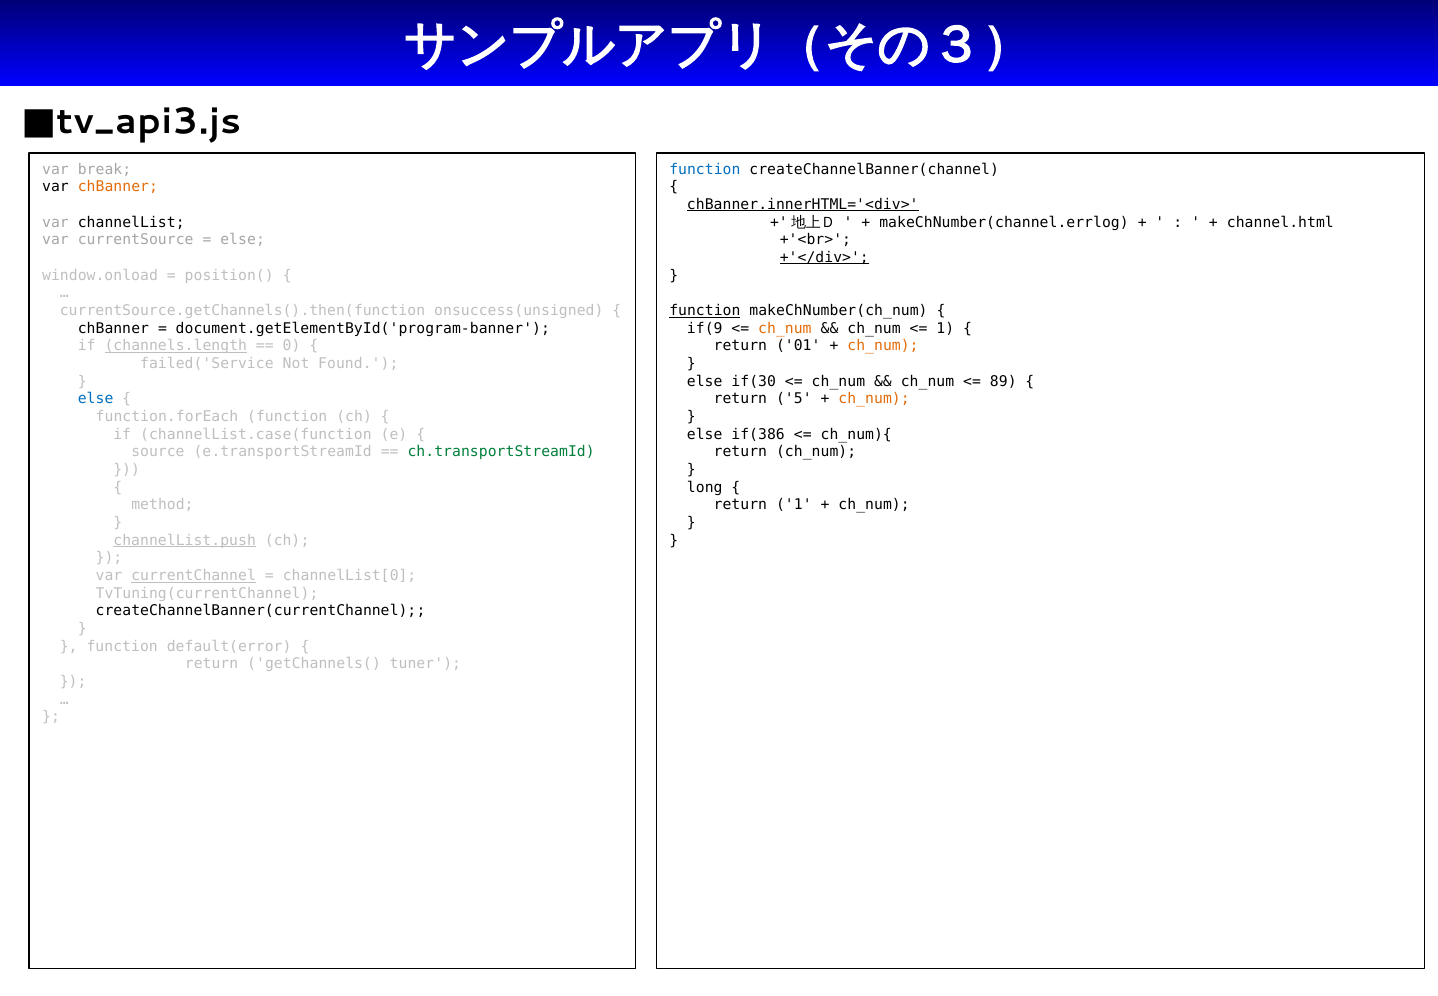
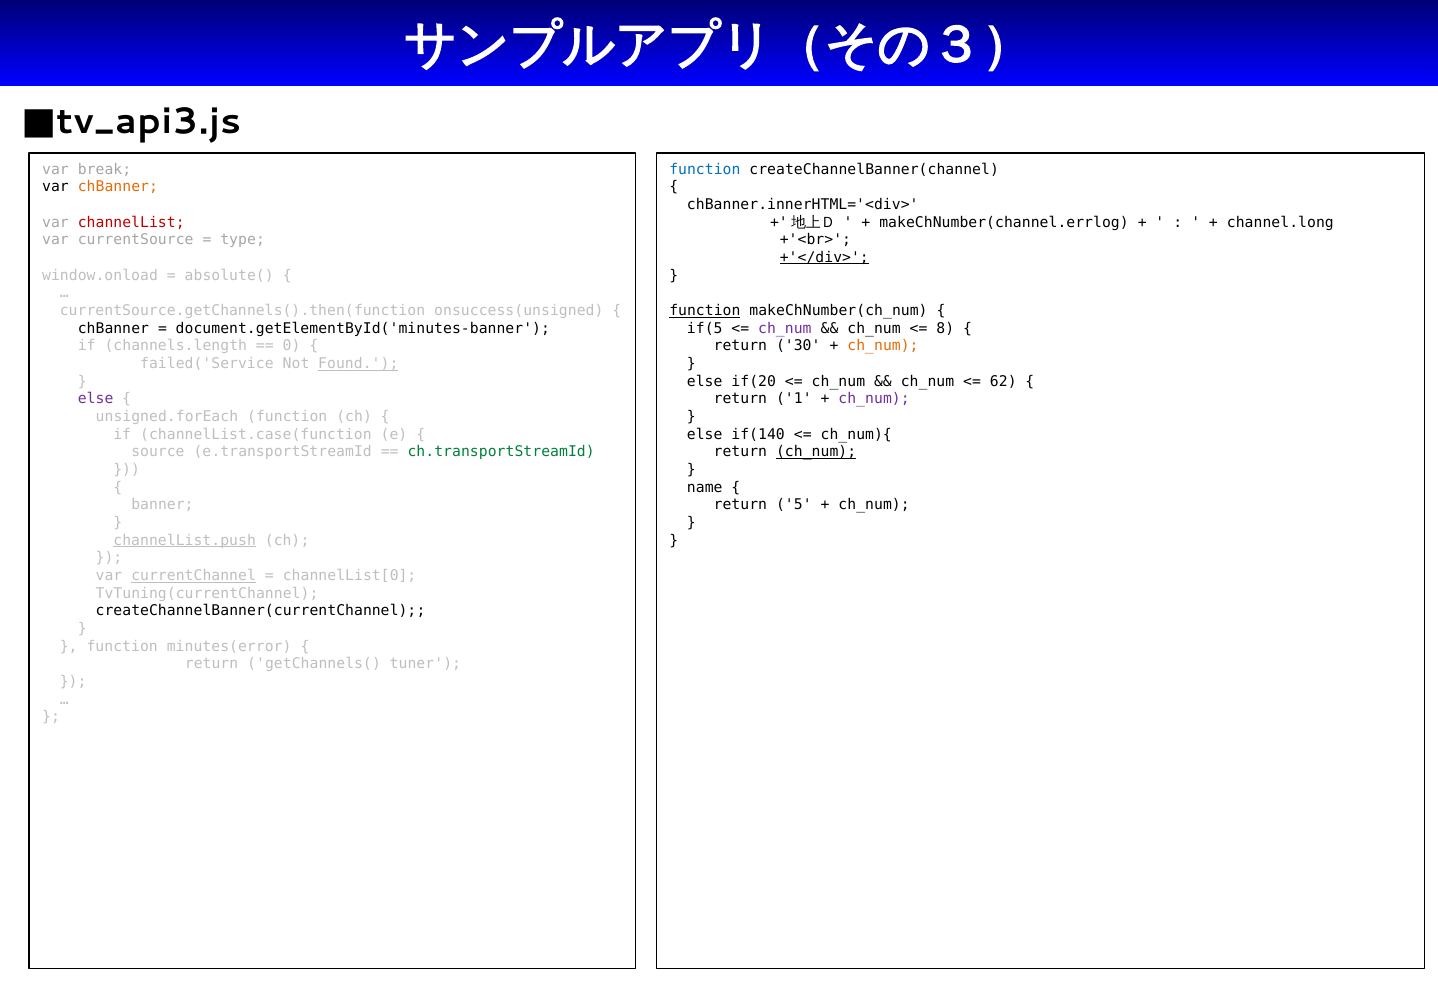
chBanner.innerHTML='<div> underline: present -> none (803, 204)
channelList colour: black -> red (131, 222)
channel.html: channel.html -> channel.long (1280, 222)
else: else -> type (243, 240)
position(: position( -> absolute( (229, 275)
document.getElementById('program-banner: document.getElementById('program-banner -> document.getElementById('minutes-banner (363, 328)
if(9: if(9 -> if(5 (705, 328)
ch_num colour: orange -> purple (785, 328)
1: 1 -> 8 (945, 328)
channels.length underline: present -> none (176, 346)
01: 01 -> 30 (798, 346)
Found underline: none -> present (358, 363)
if(30: if(30 -> if(20 (754, 381)
89: 89 -> 62 (1003, 381)
else colour: blue -> purple (96, 399)
5: 5 -> 1 (794, 399)
ch_num colour: orange -> purple (874, 399)
function.forEach: function.forEach -> unsigned.forEach (167, 416)
if(386: if(386 -> if(140 (758, 434)
ch_num underline: none -> present (816, 452)
long: long -> name (705, 487)
method: method -> banner (162, 505)
return 1: 1 -> 5 (794, 505)
default(error: default(error -> minutes(error (229, 646)
